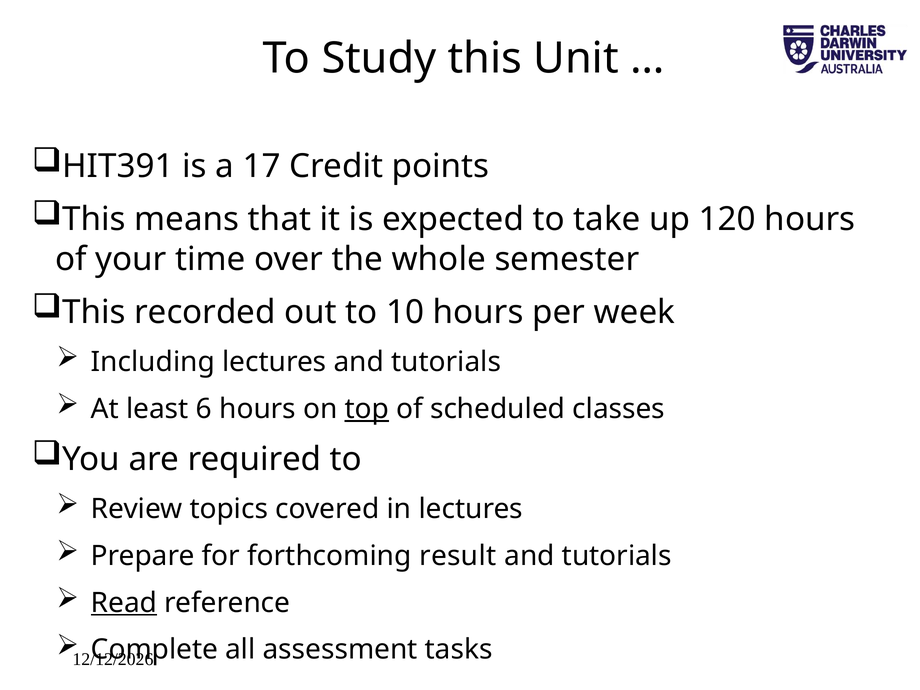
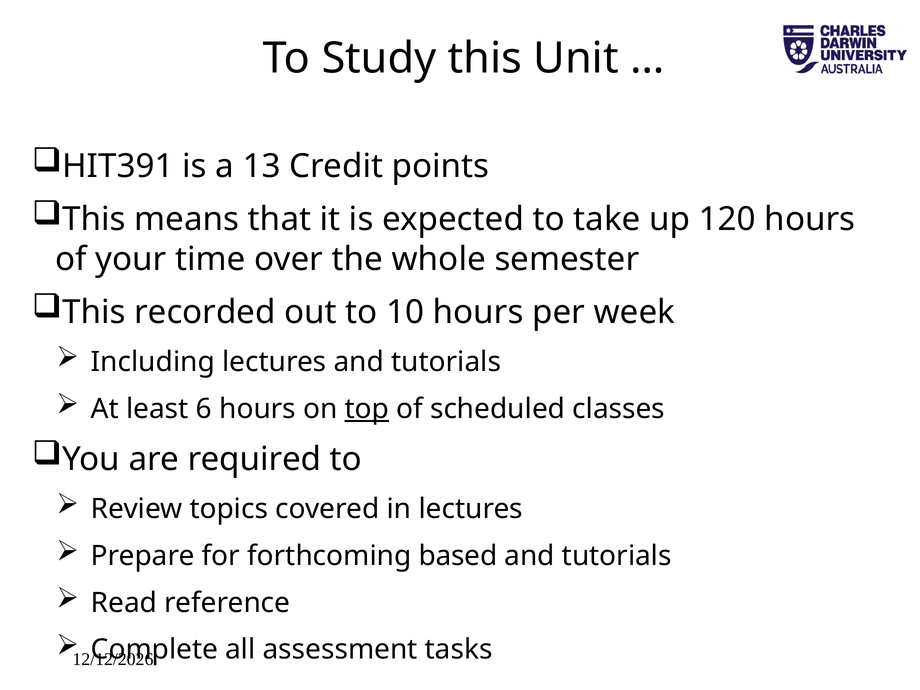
17: 17 -> 13 (262, 166)
result: result -> based (458, 556)
Read underline: present -> none (124, 603)
